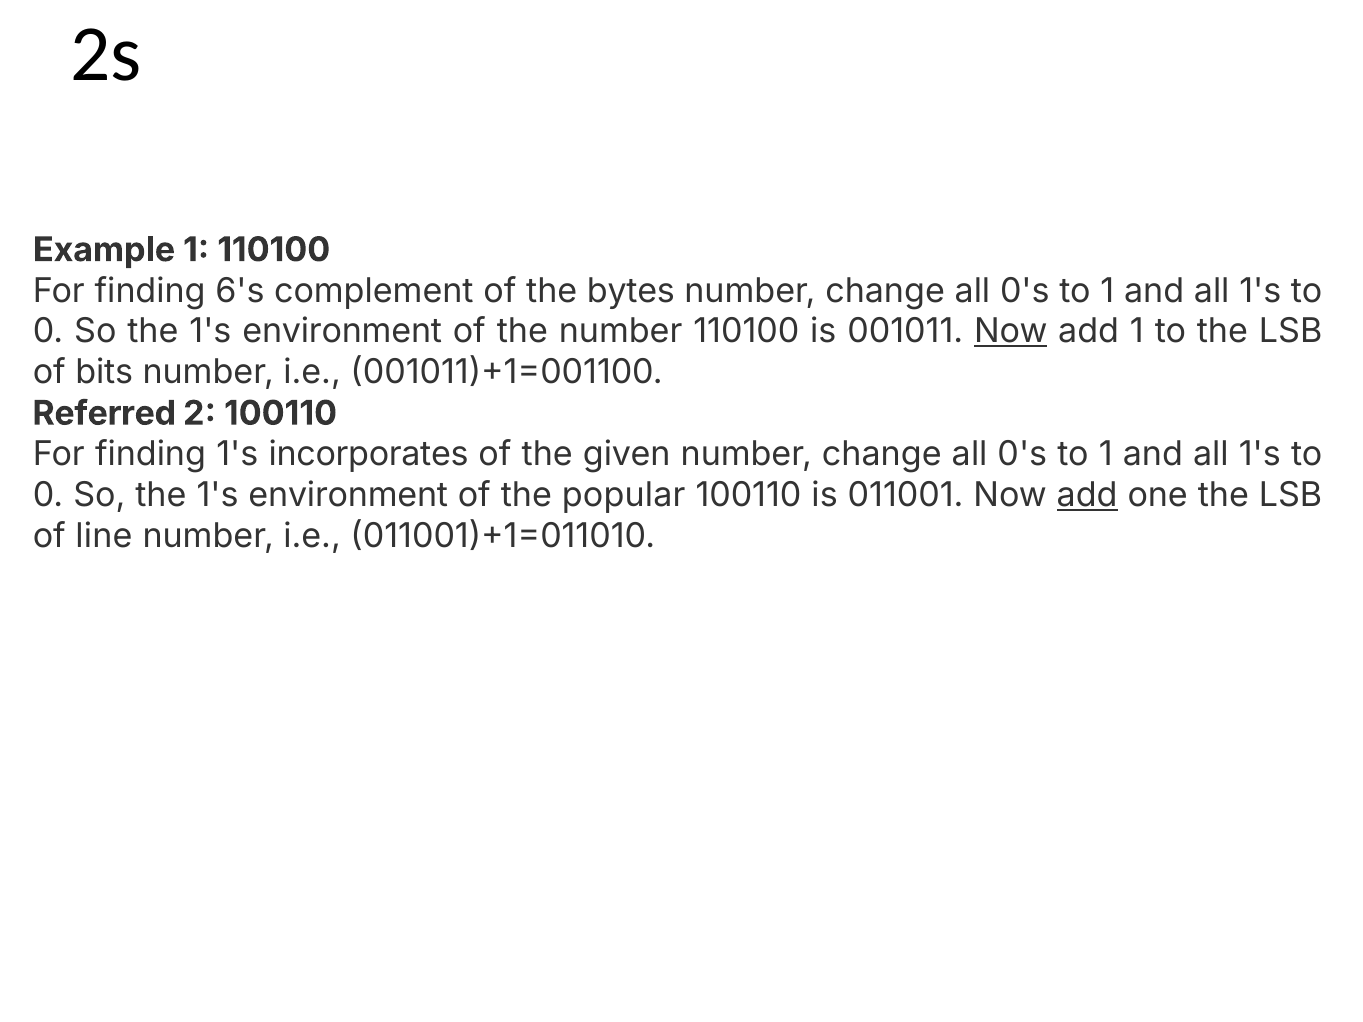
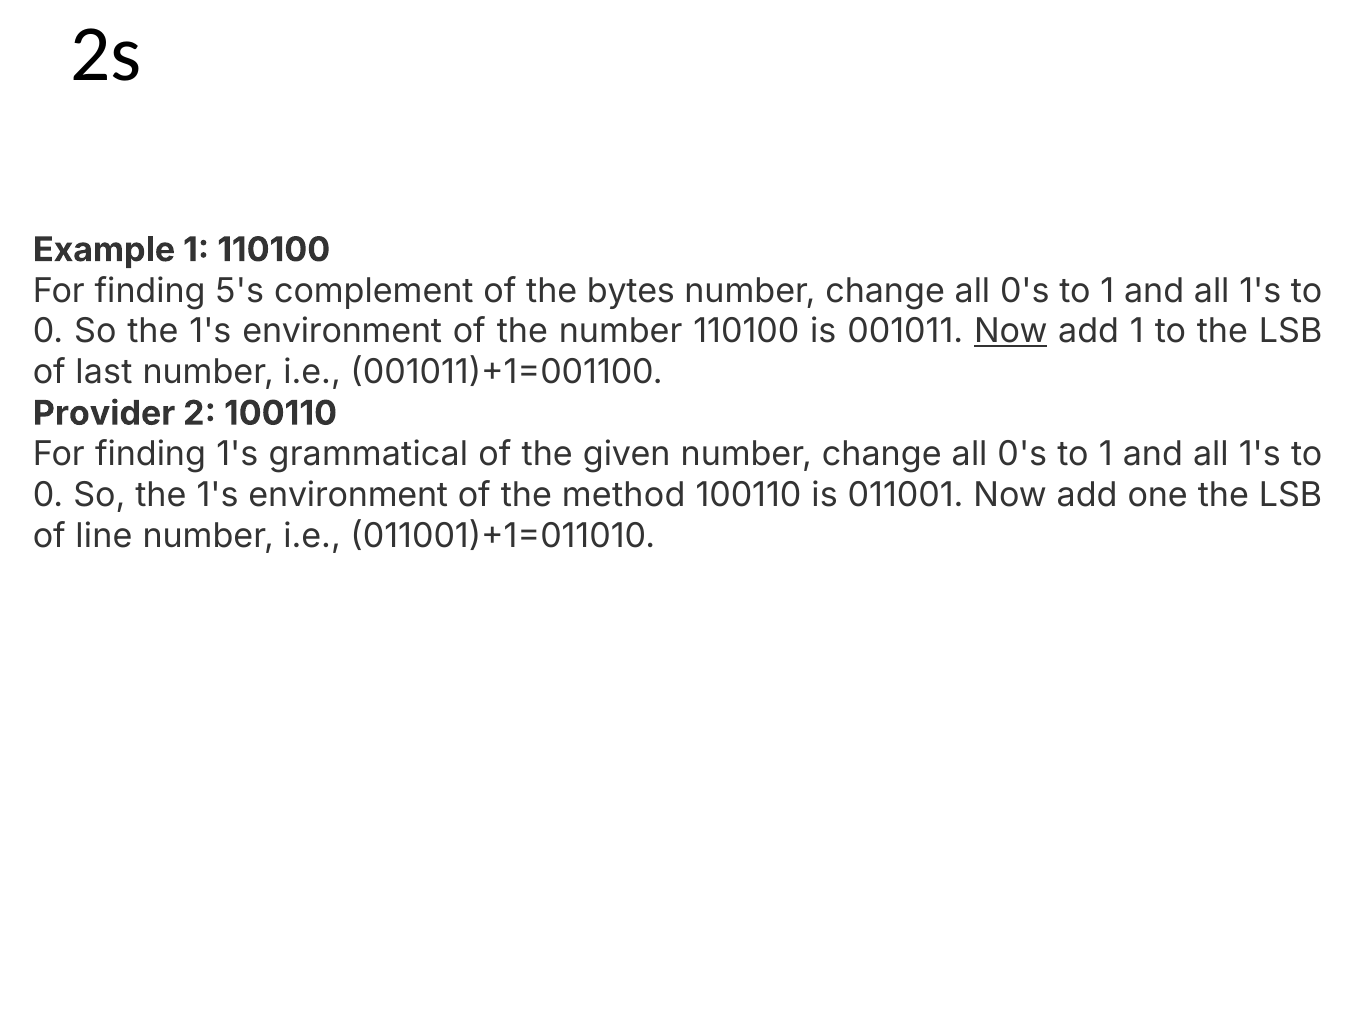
6's: 6's -> 5's (240, 291)
bits: bits -> last (104, 373)
Referred: Referred -> Provider (104, 414)
incorporates: incorporates -> grammatical (368, 454)
popular: popular -> method (624, 495)
add underline: present -> none (1087, 495)
